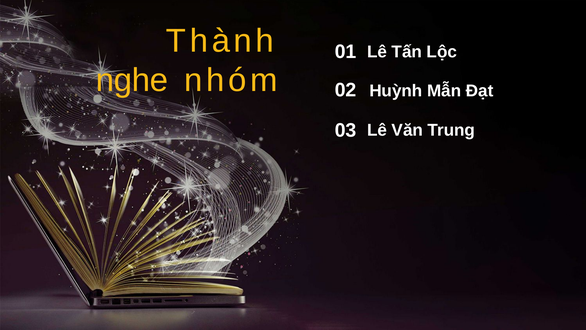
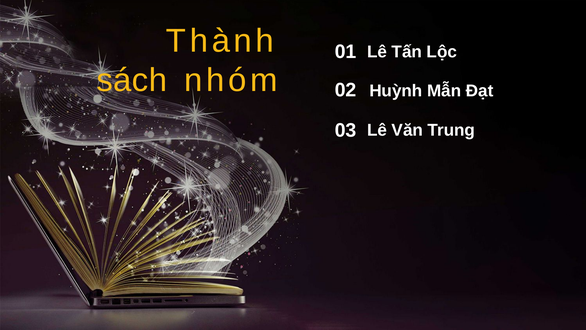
nghe: nghe -> sách (132, 80)
